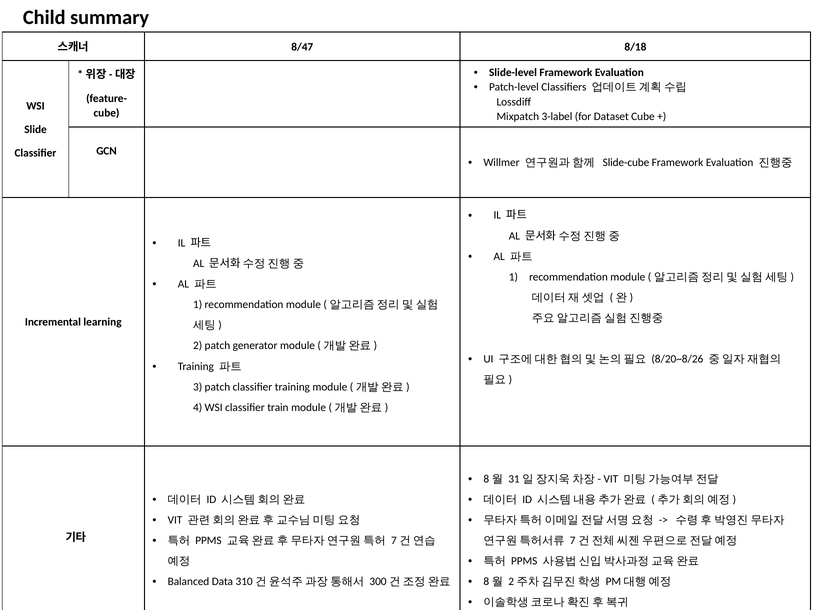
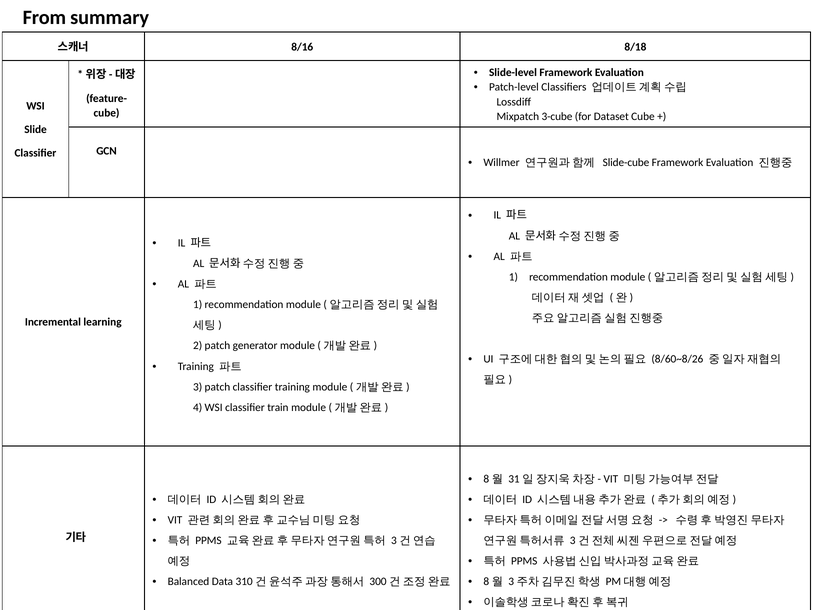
Child: Child -> From (44, 18)
8/47: 8/47 -> 8/16 (302, 47)
3-label: 3-label -> 3-cube (557, 116)
8/20~8/26: 8/20~8/26 -> 8/60~8/26 (677, 359)
7: 7 -> 3 (394, 540)
7: 7 -> 3 (573, 540)
2: 2 -> 3 (511, 581)
